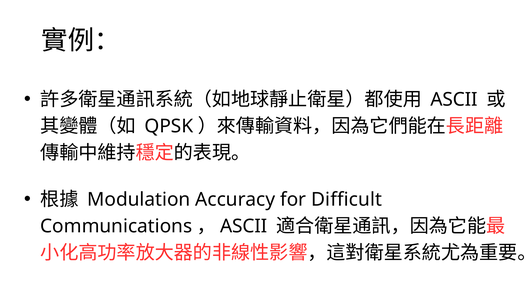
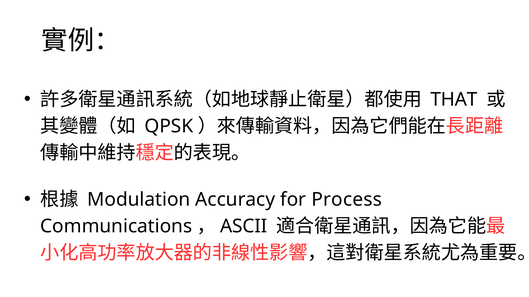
ASCII: ASCII -> THAT (454, 100)
Difficult: Difficult -> Process (347, 200)
